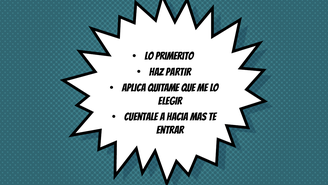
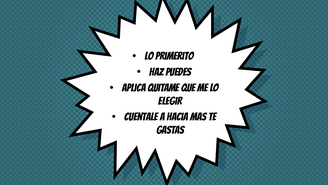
PARTIR: PARTIR -> PUEDES (178, 72)
entrar: entrar -> gastas (170, 130)
